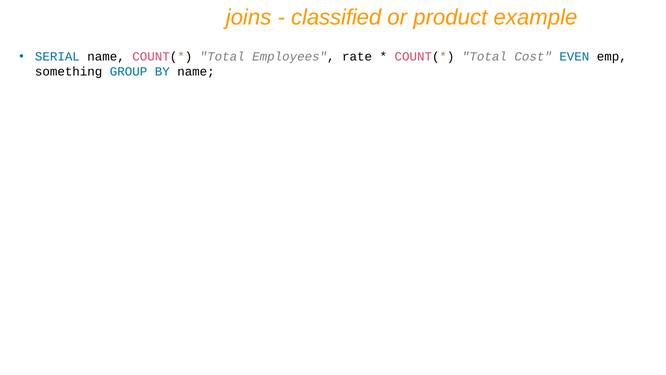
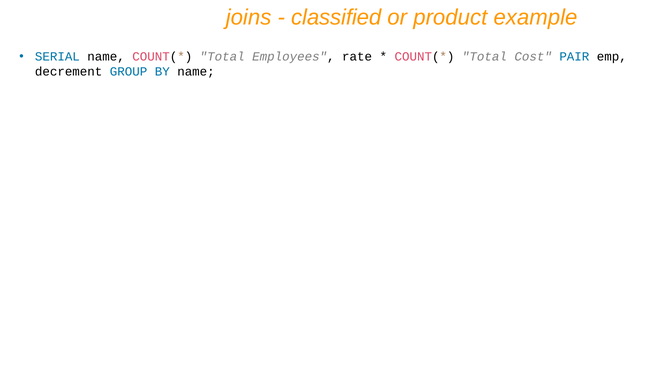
EVEN: EVEN -> PAIR (574, 57)
something: something -> decrement (69, 72)
